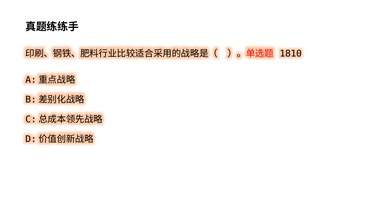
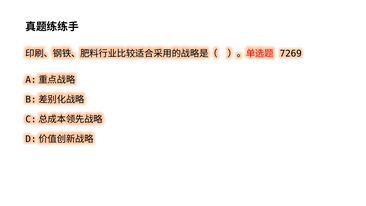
1810: 1810 -> 7269 (291, 54)
